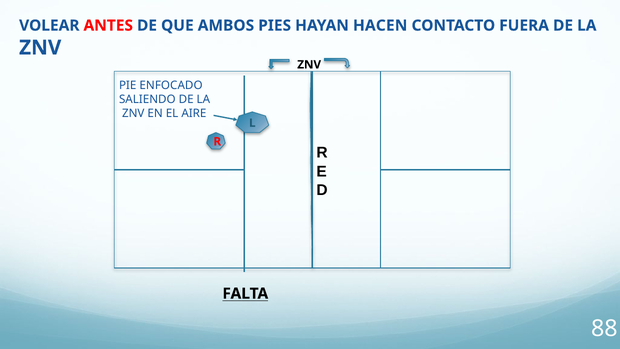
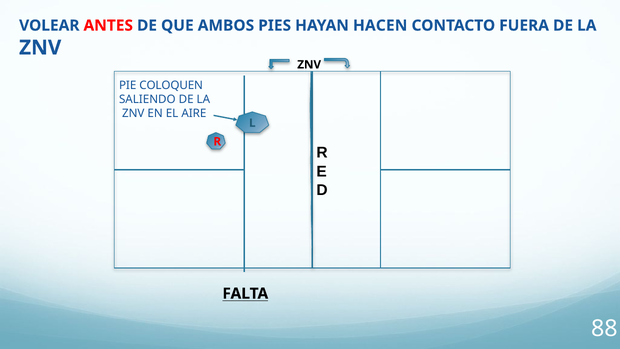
ENFOCADO: ENFOCADO -> COLOQUEN (171, 85)
